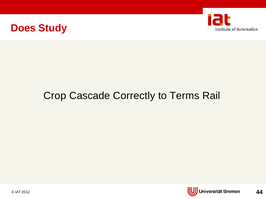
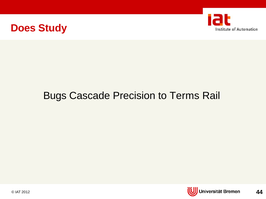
Crop: Crop -> Bugs (55, 96)
Correctly: Correctly -> Precision (134, 96)
